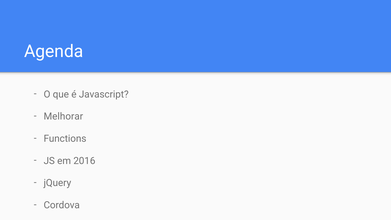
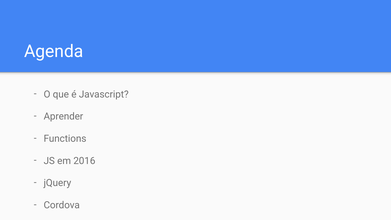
Melhorar: Melhorar -> Aprender (63, 116)
